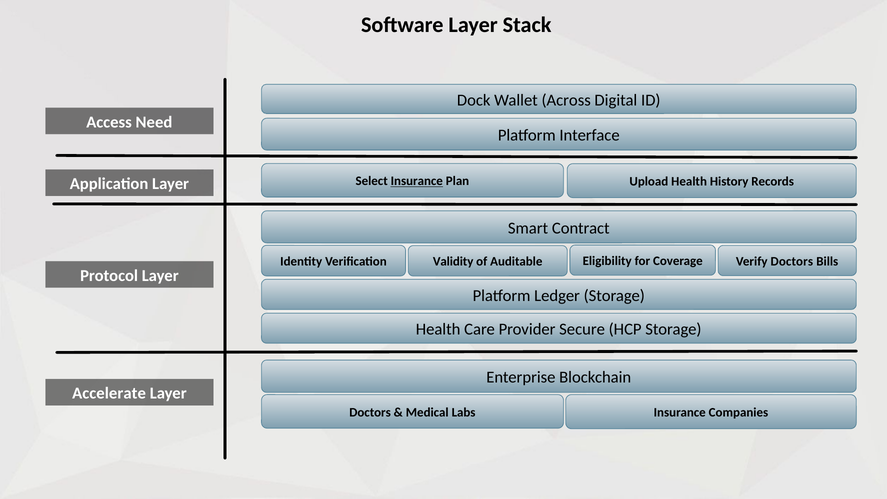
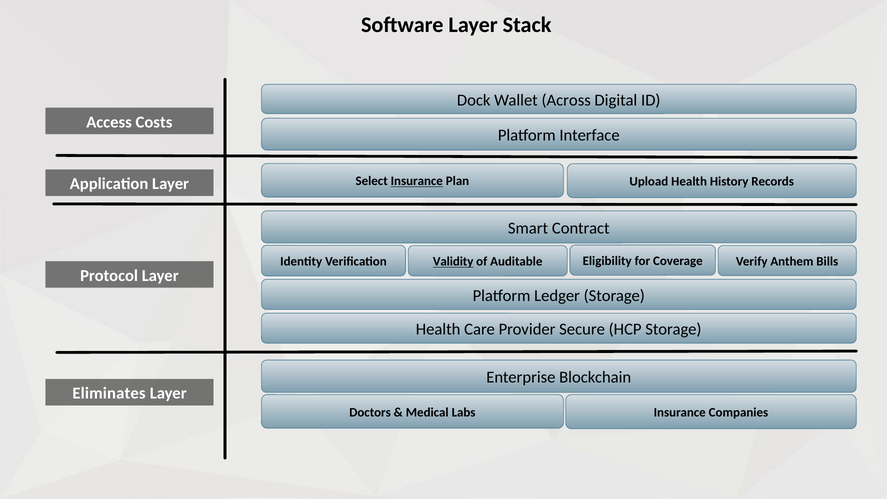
Need: Need -> Costs (154, 122)
Verify Doctors: Doctors -> Anthem (792, 261)
Validity underline: none -> present (453, 262)
Accelerate: Accelerate -> Eliminates (109, 393)
